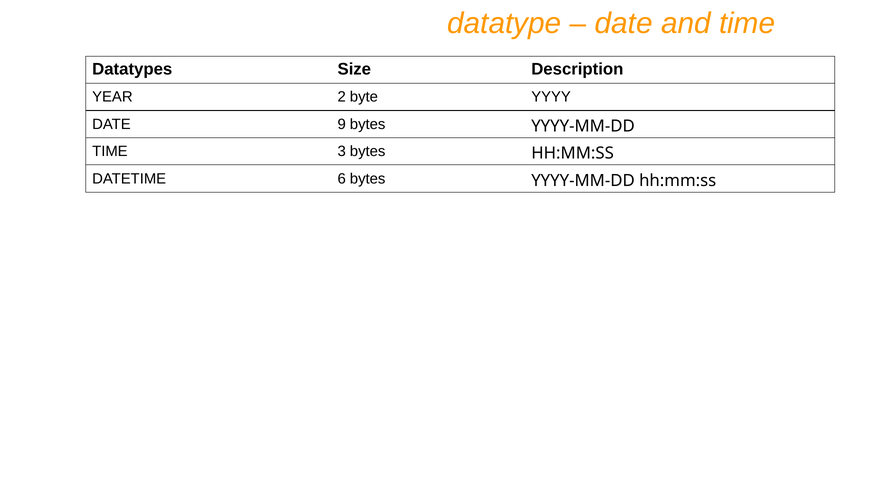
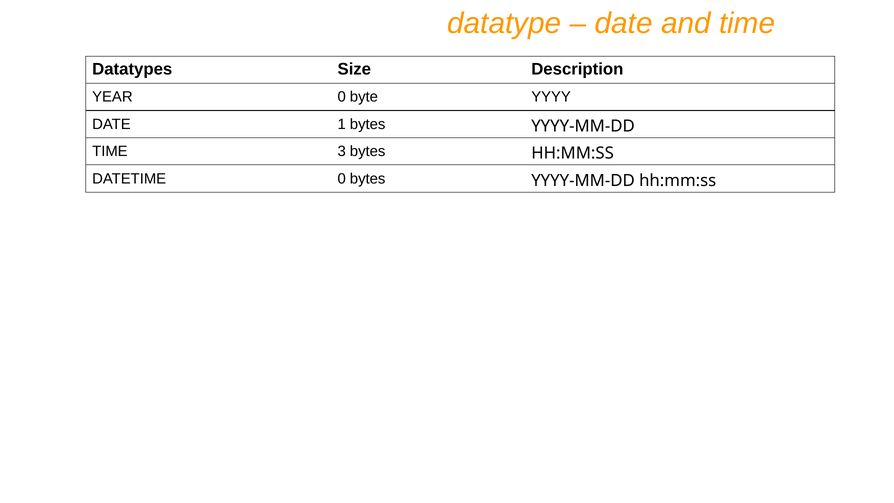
YEAR 2: 2 -> 0 (342, 97)
9: 9 -> 1 (342, 124)
DATETIME 6: 6 -> 0 (342, 179)
